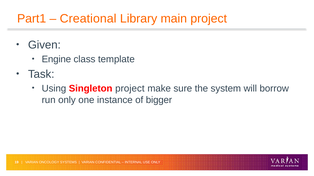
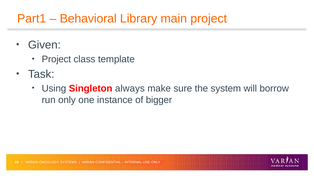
Creational: Creational -> Behavioral (88, 19)
Engine: Engine -> Project (56, 59)
Singleton project: project -> always (130, 89)
